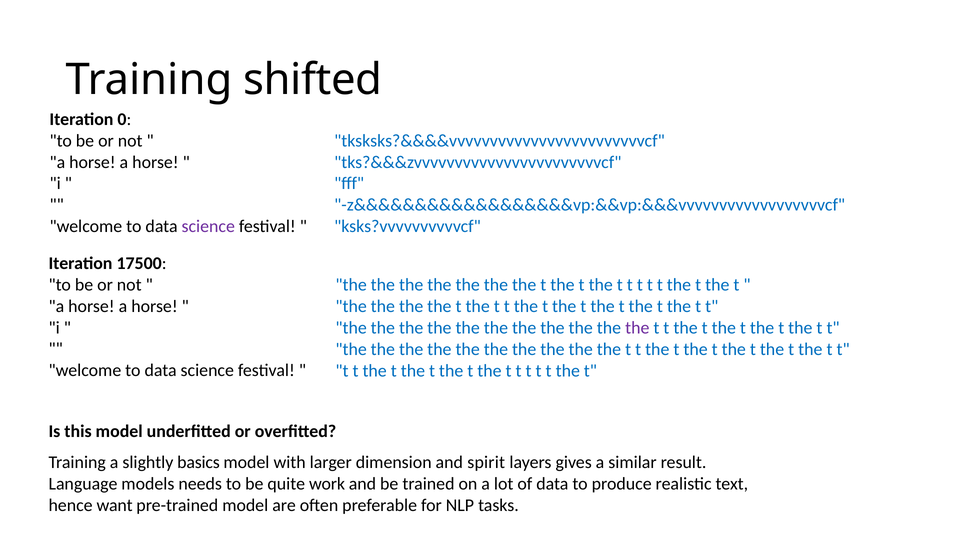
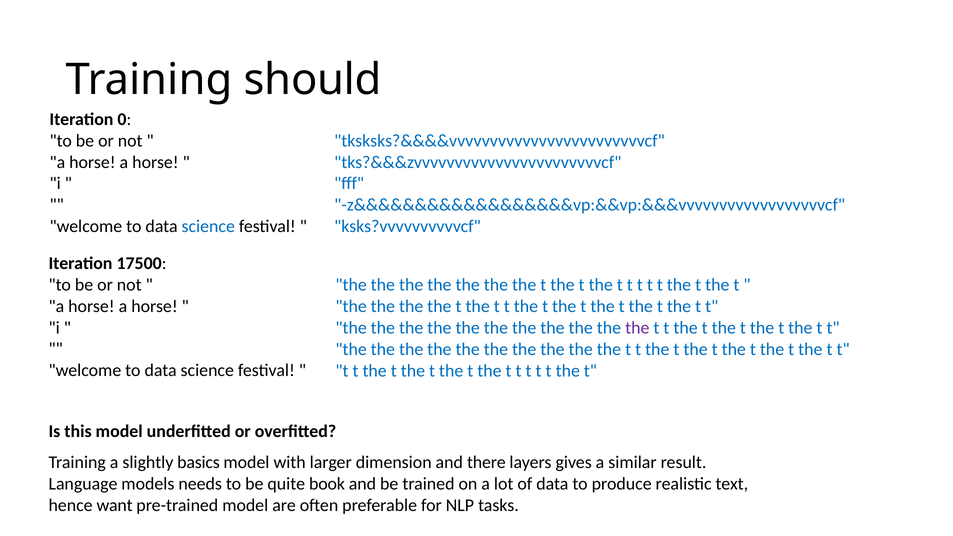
shifted: shifted -> should (313, 80)
science colour: purple -> blue (208, 226)
spirit: spirit -> there (486, 462)
work: work -> book (327, 484)
